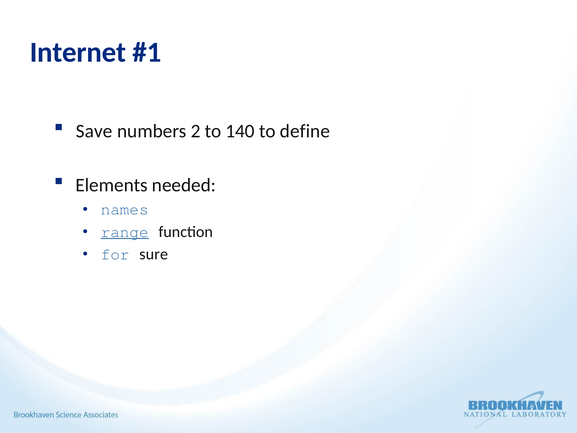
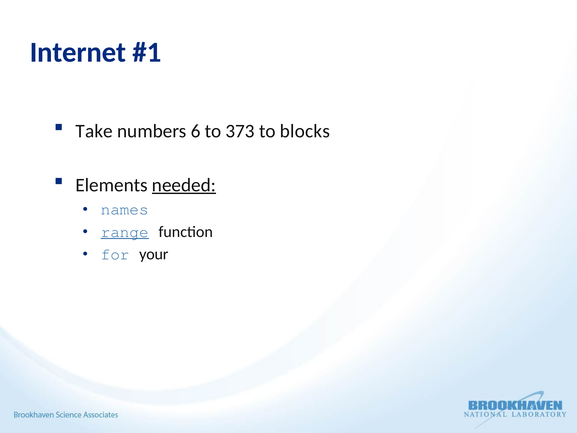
Save: Save -> Take (94, 131)
2: 2 -> 6 (196, 131)
140: 140 -> 373 (240, 131)
define: define -> blocks (305, 131)
needed underline: none -> present (184, 185)
sure: sure -> your (154, 254)
